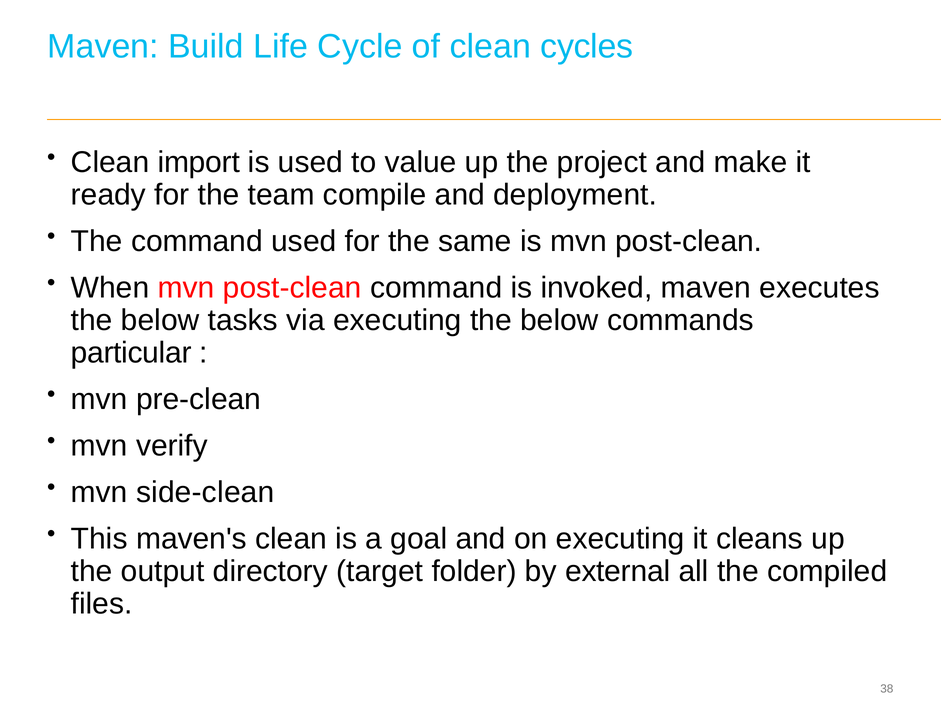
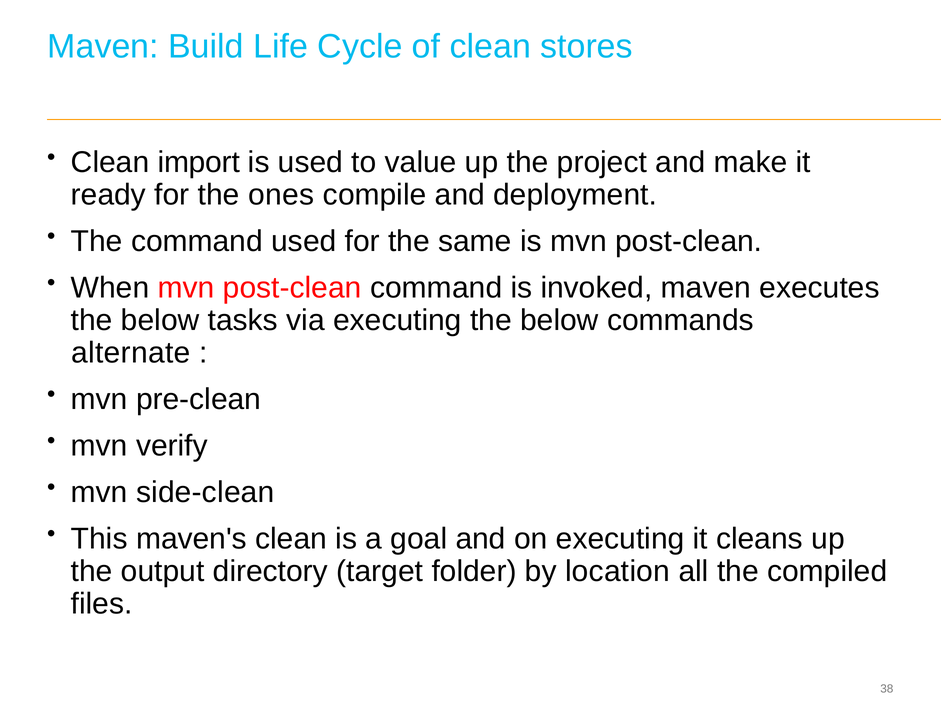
cycles: cycles -> stores (587, 46)
team: team -> ones (281, 195)
particular: particular -> alternate (131, 353)
external: external -> location (618, 571)
